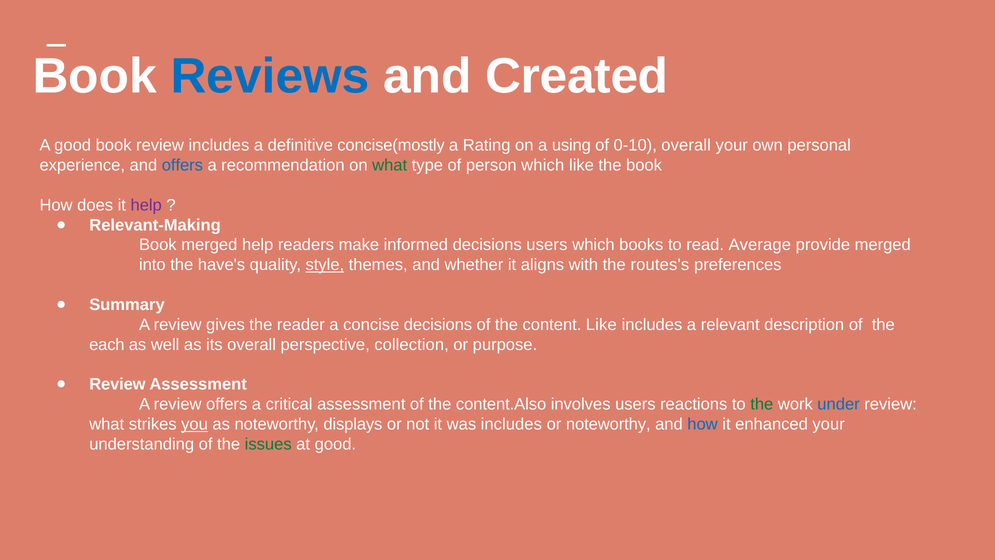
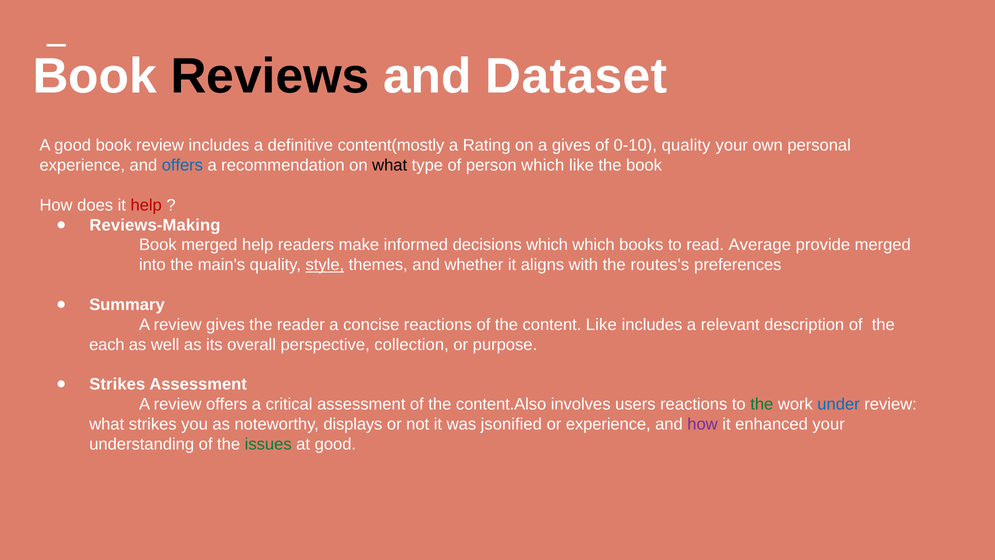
Reviews colour: blue -> black (270, 76)
Created: Created -> Dataset (576, 76)
concise(mostly: concise(mostly -> content(mostly (391, 145)
a using: using -> gives (571, 145)
0-10 overall: overall -> quality (686, 145)
what colour: green -> black (390, 165)
help colour: purple -> red (146, 205)
Relevant-Making: Relevant-Making -> Reviews-Making (155, 225)
decisions users: users -> which (547, 245)
have's: have's -> main's (221, 265)
concise decisions: decisions -> reactions (438, 324)
Review: Review -> Strikes (117, 384)
you underline: present -> none (195, 424)
was includes: includes -> jsonified (511, 424)
or noteworthy: noteworthy -> experience (608, 424)
how colour: blue -> purple (703, 424)
